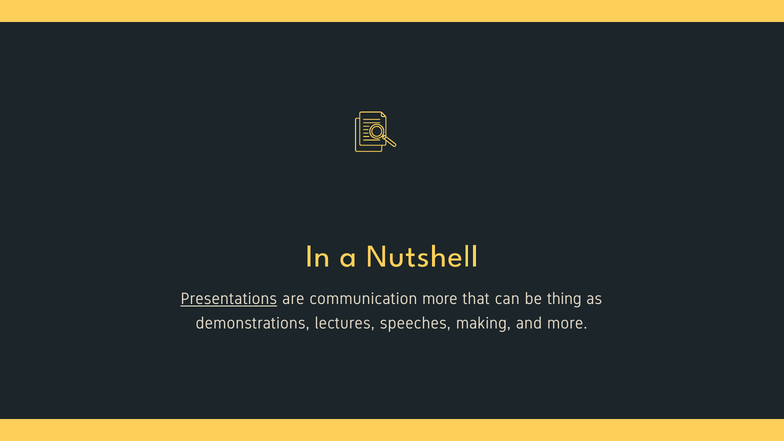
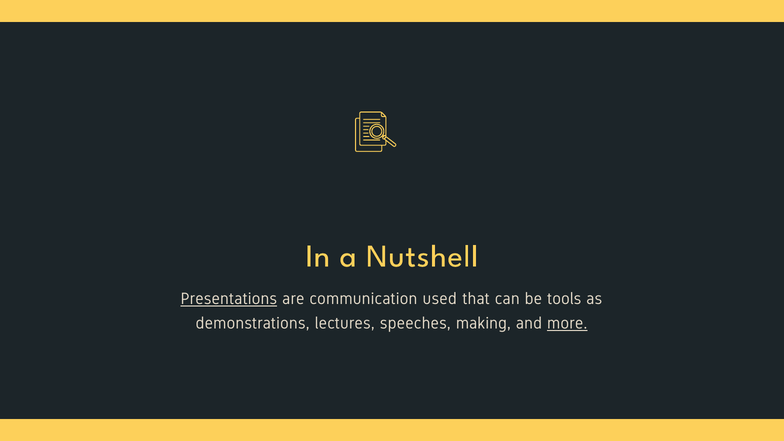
communication more: more -> used (440, 299)
thing: thing -> tools (564, 299)
more underline: none -> present (567, 324)
